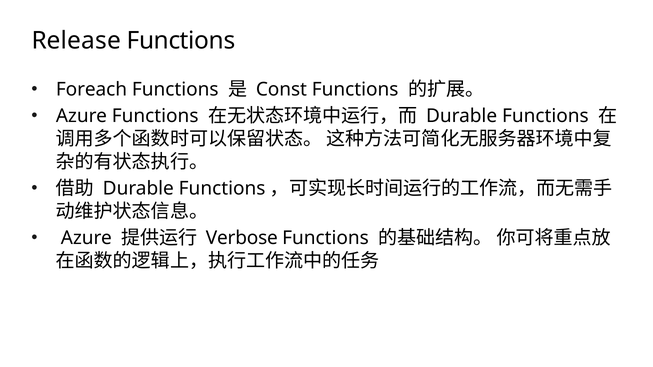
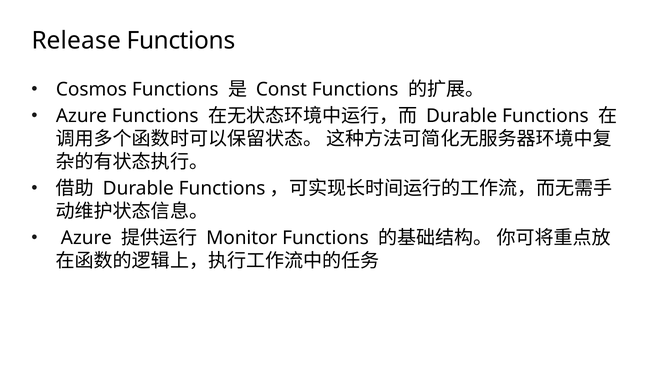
Foreach: Foreach -> Cosmos (91, 90)
Verbose: Verbose -> Monitor (242, 238)
